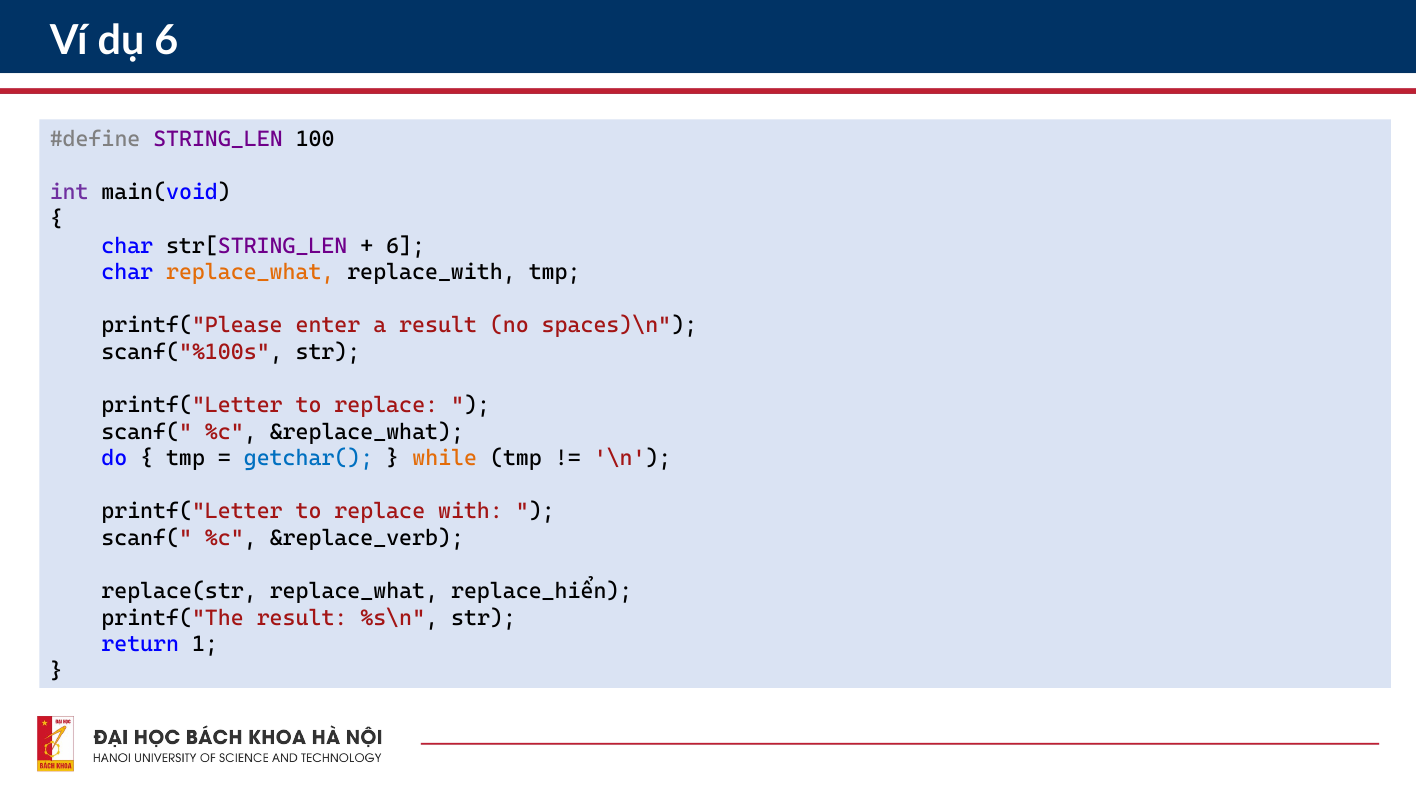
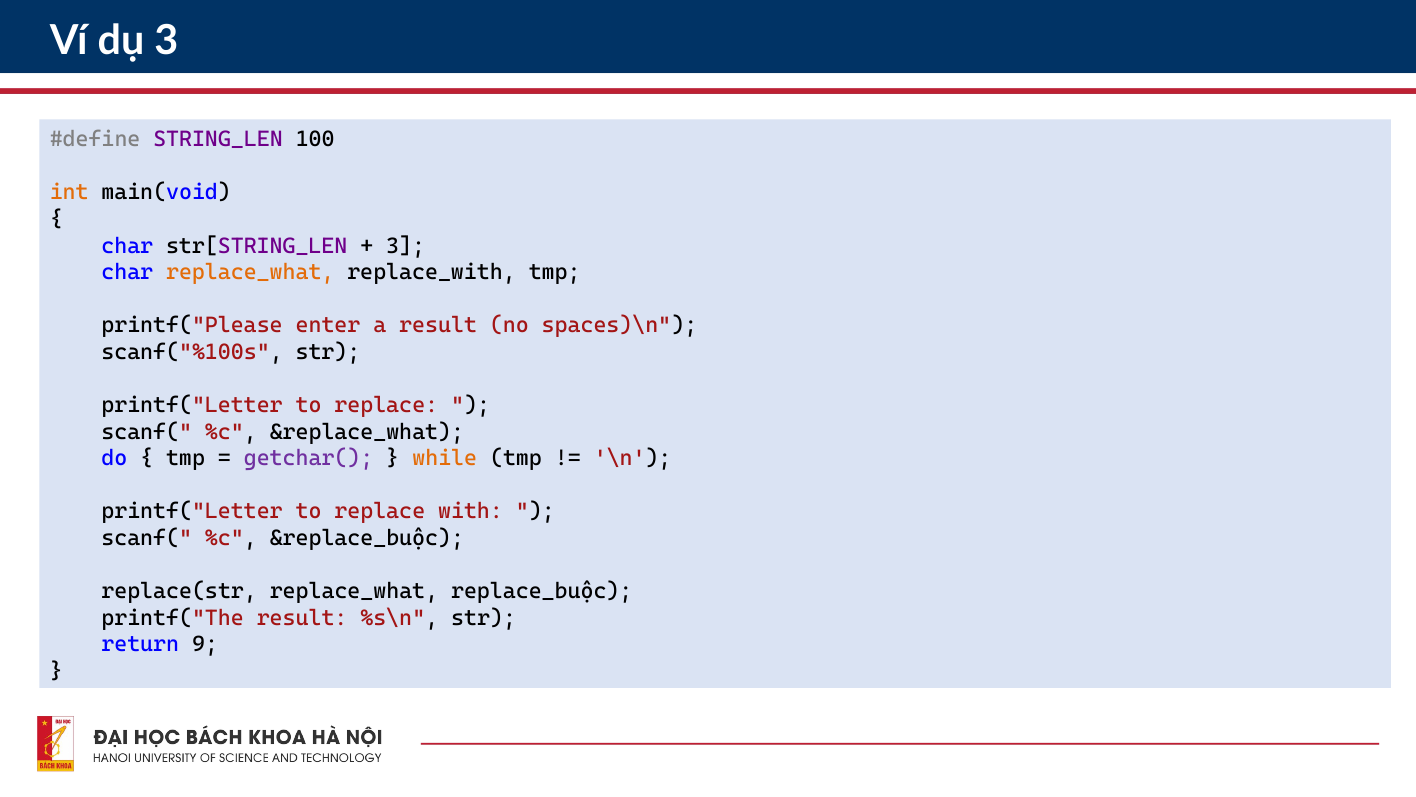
dụ 6: 6 -> 3 (166, 40)
int colour: purple -> orange (69, 193)
6: 6 -> 3 (406, 246)
getchar( colour: blue -> purple (309, 458)
&replace_verb: &replace_verb -> &replace_buộc (367, 538)
replace_hiển: replace_hiển -> replace_buộc (542, 591)
1: 1 -> 9 (205, 644)
